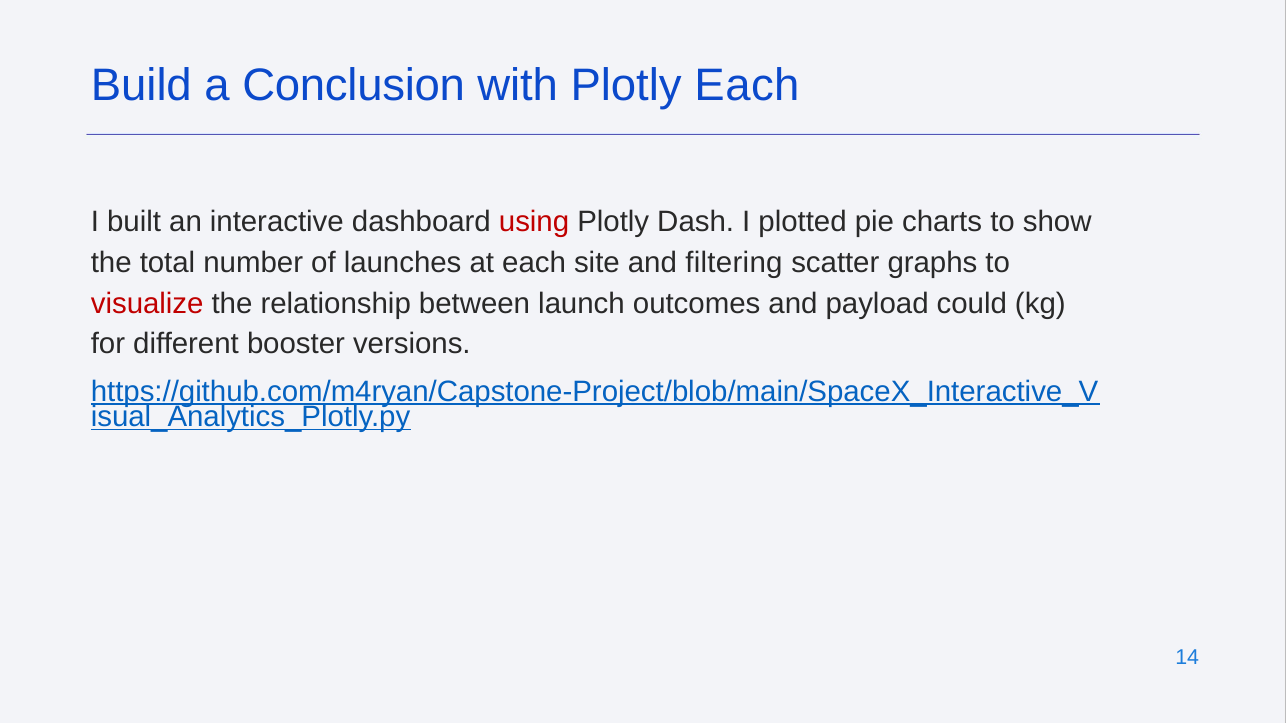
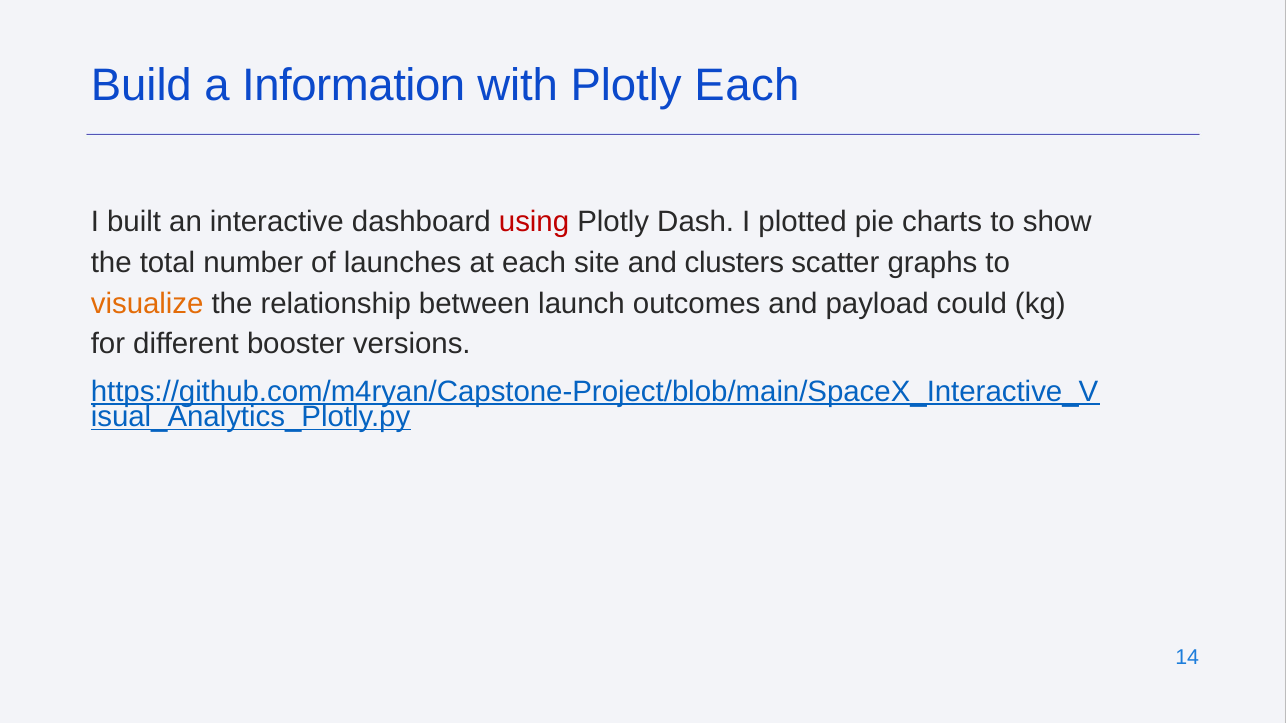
Conclusion: Conclusion -> Information (354, 86)
filtering: filtering -> clusters (734, 263)
visualize colour: red -> orange (147, 304)
